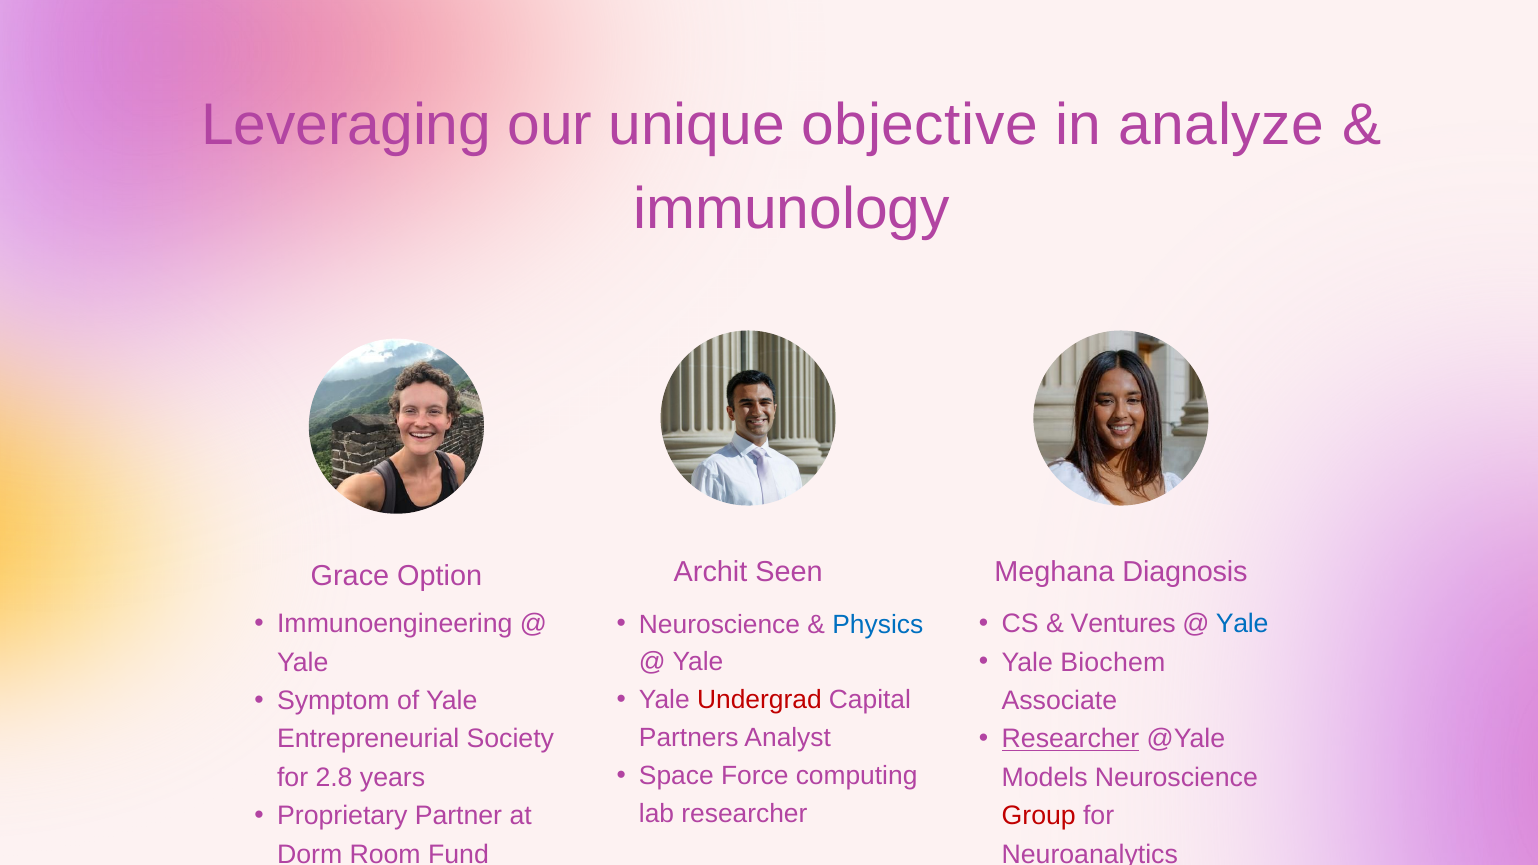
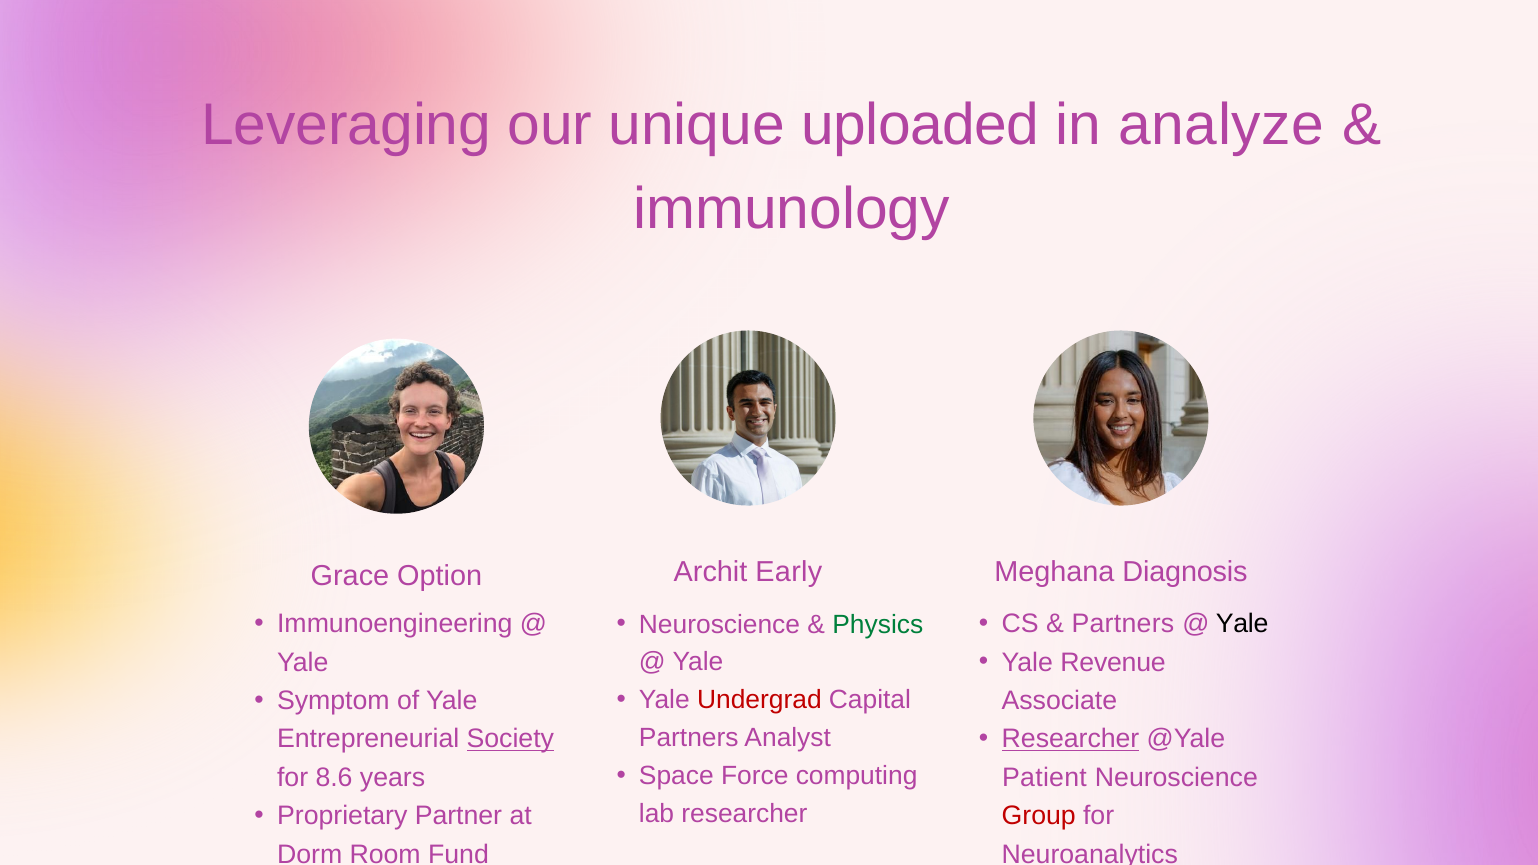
objective: objective -> uploaded (920, 125)
Seen: Seen -> Early (789, 572)
Ventures: Ventures -> Partners (1123, 624)
Yale colour: blue -> black (1242, 624)
Physics colour: blue -> green (878, 624)
Biochem: Biochem -> Revenue (1113, 662)
Society underline: none -> present (510, 739)
2.8: 2.8 -> 8.6 (334, 778)
Models: Models -> Patient (1045, 778)
